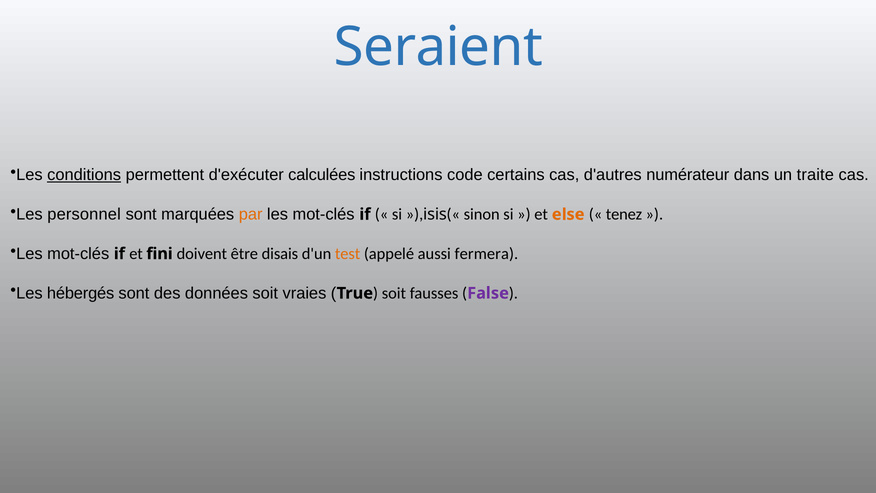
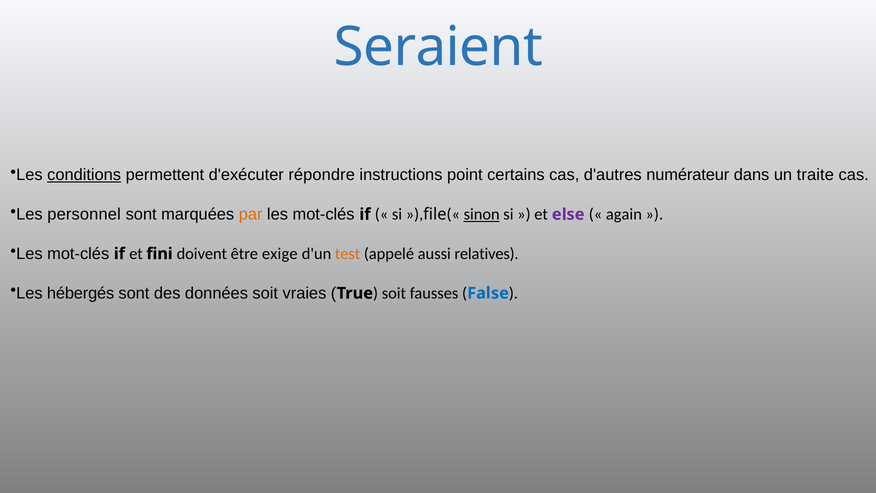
calculées: calculées -> répondre (322, 175)
code: code -> point (465, 175)
isis: isis -> file (435, 214)
sinon underline: none -> present (482, 214)
else colour: orange -> purple (568, 214)
tenez: tenez -> again (624, 214)
disais: disais -> exige (280, 254)
fermera: fermera -> relatives (487, 254)
False colour: purple -> blue (488, 293)
